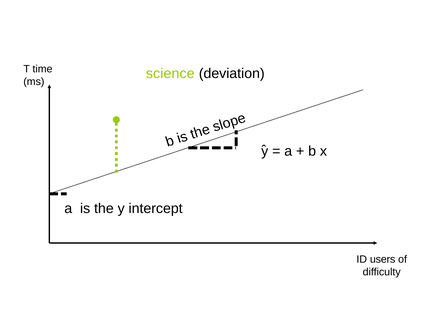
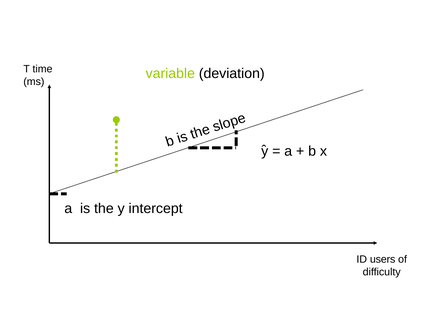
science: science -> variable (170, 74)
